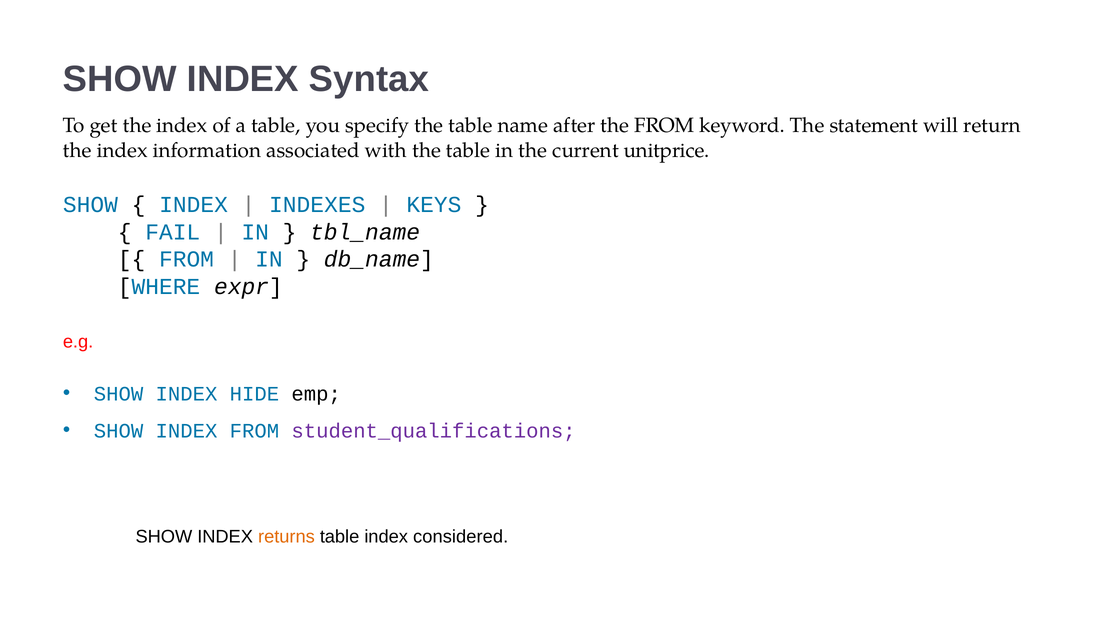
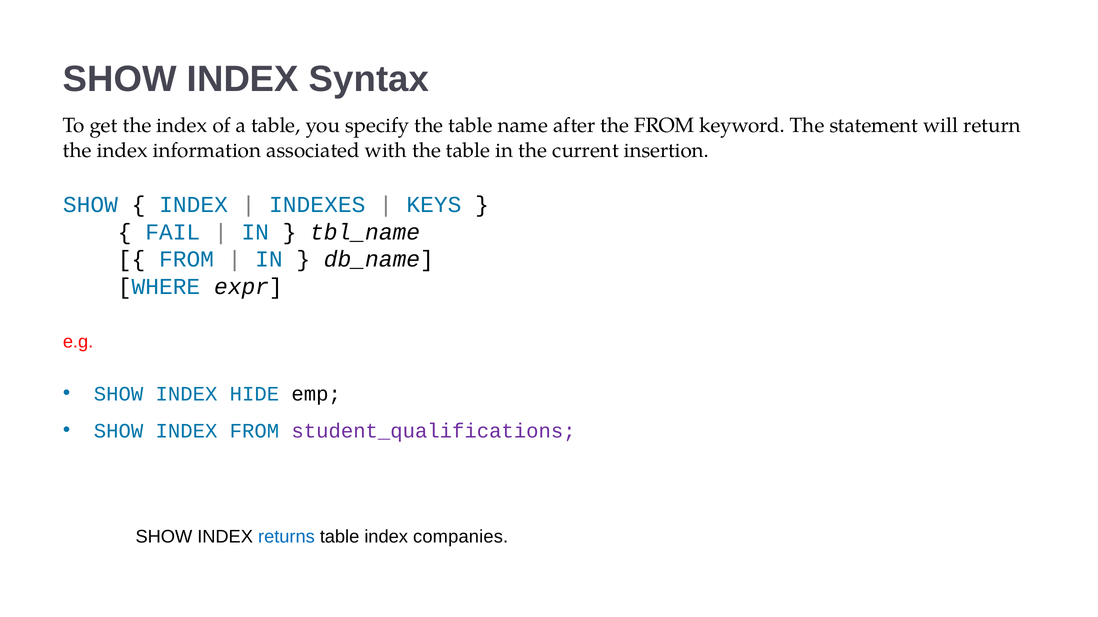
unitprice: unitprice -> insertion (666, 150)
returns colour: orange -> blue (286, 537)
considered: considered -> companies (461, 537)
